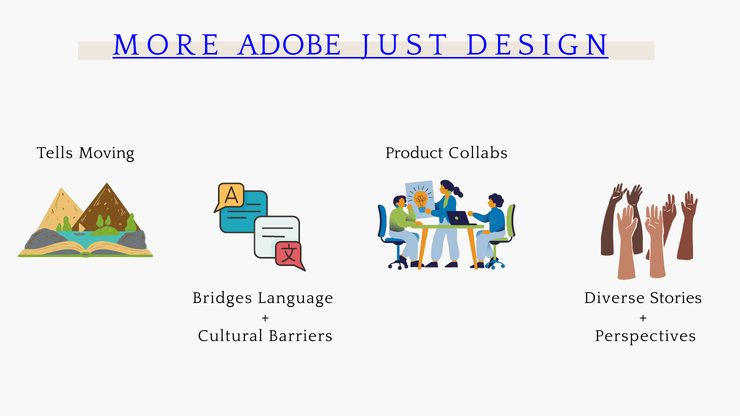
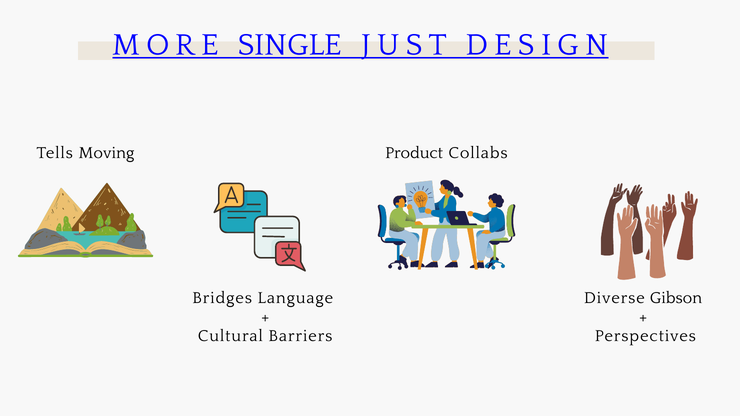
ADOBE: ADOBE -> SINGLE (290, 45)
Stories: Stories -> Gibson (676, 298)
